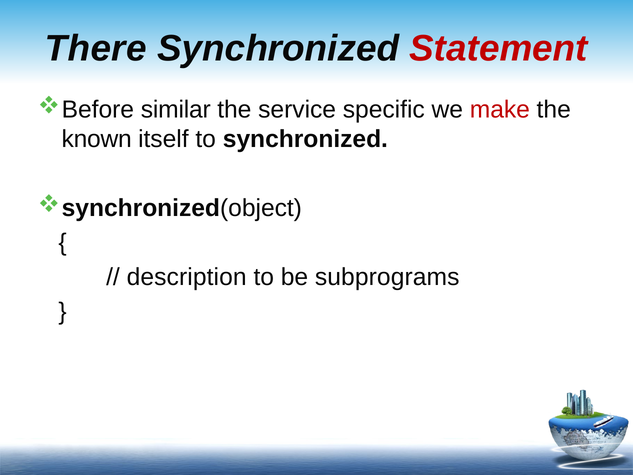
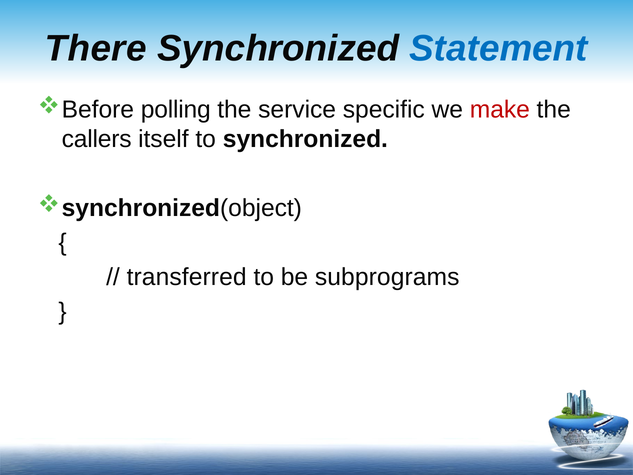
Statement colour: red -> blue (499, 48)
similar: similar -> polling (176, 109)
known: known -> callers (97, 139)
description: description -> transferred (187, 277)
